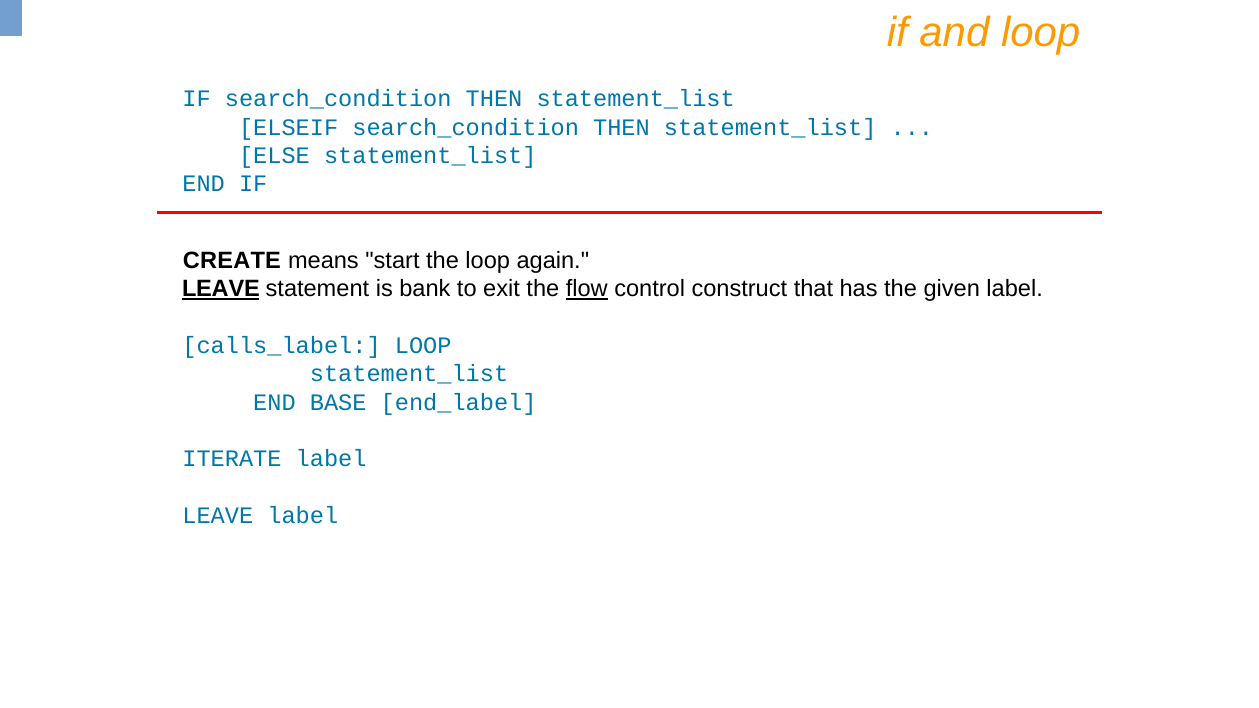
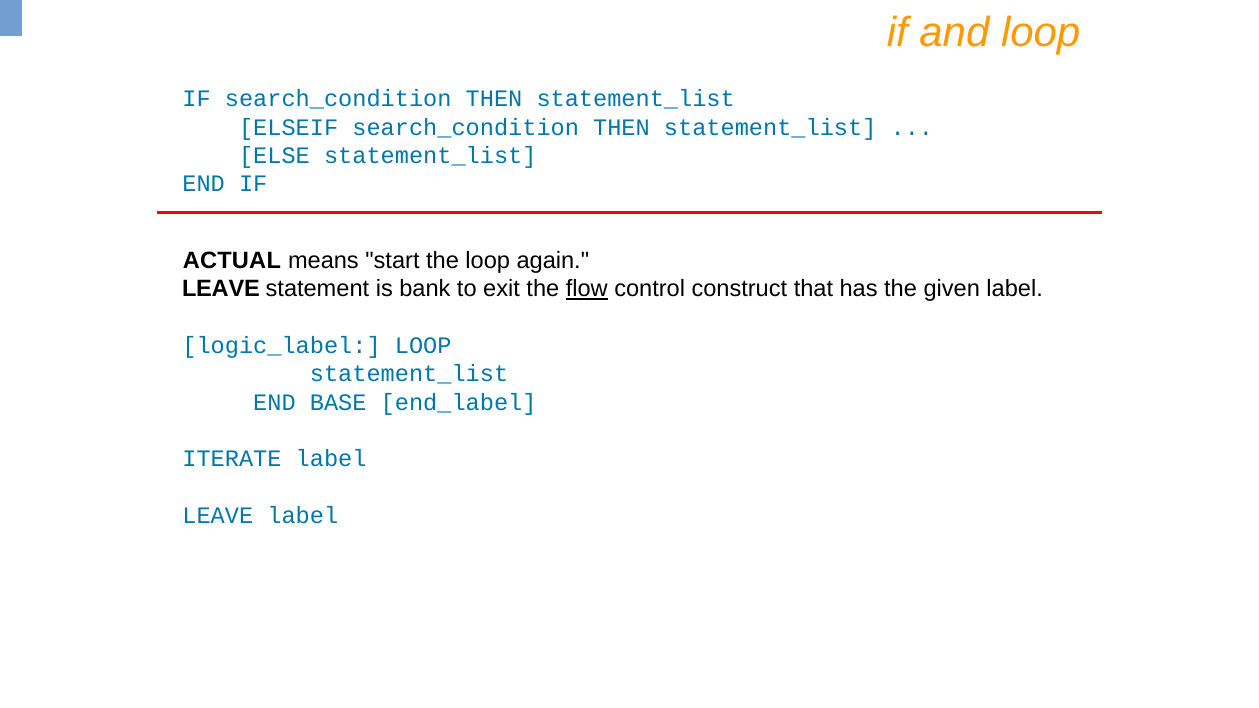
CREATE: CREATE -> ACTUAL (232, 261)
LEAVE underline: present -> none (221, 289)
calls_label: calls_label -> logic_label (282, 346)
